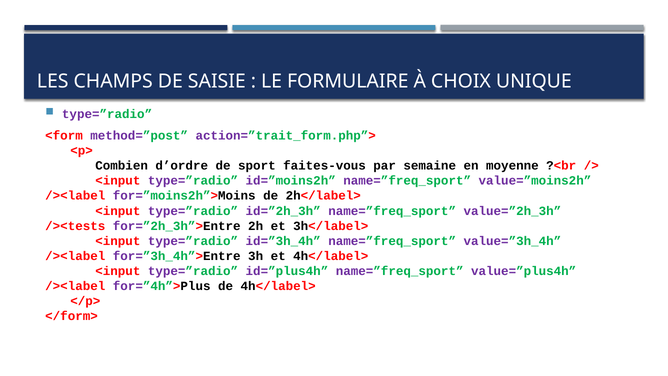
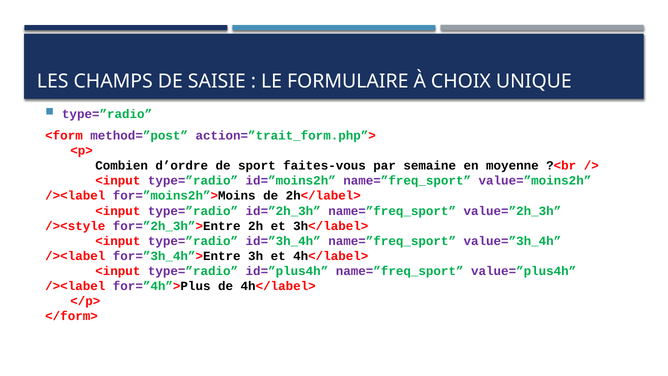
/><tests: /><tests -> /><style (75, 226)
